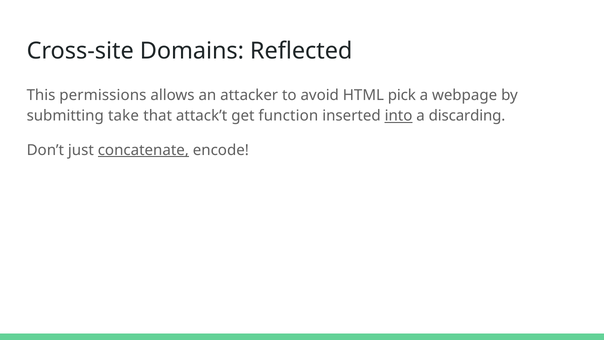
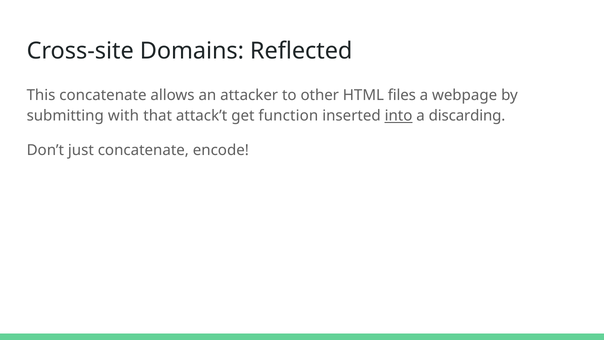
This permissions: permissions -> concatenate (103, 95)
avoid: avoid -> other (320, 95)
pick: pick -> files (402, 95)
take: take -> with (123, 116)
concatenate underline: present -> none (143, 150)
